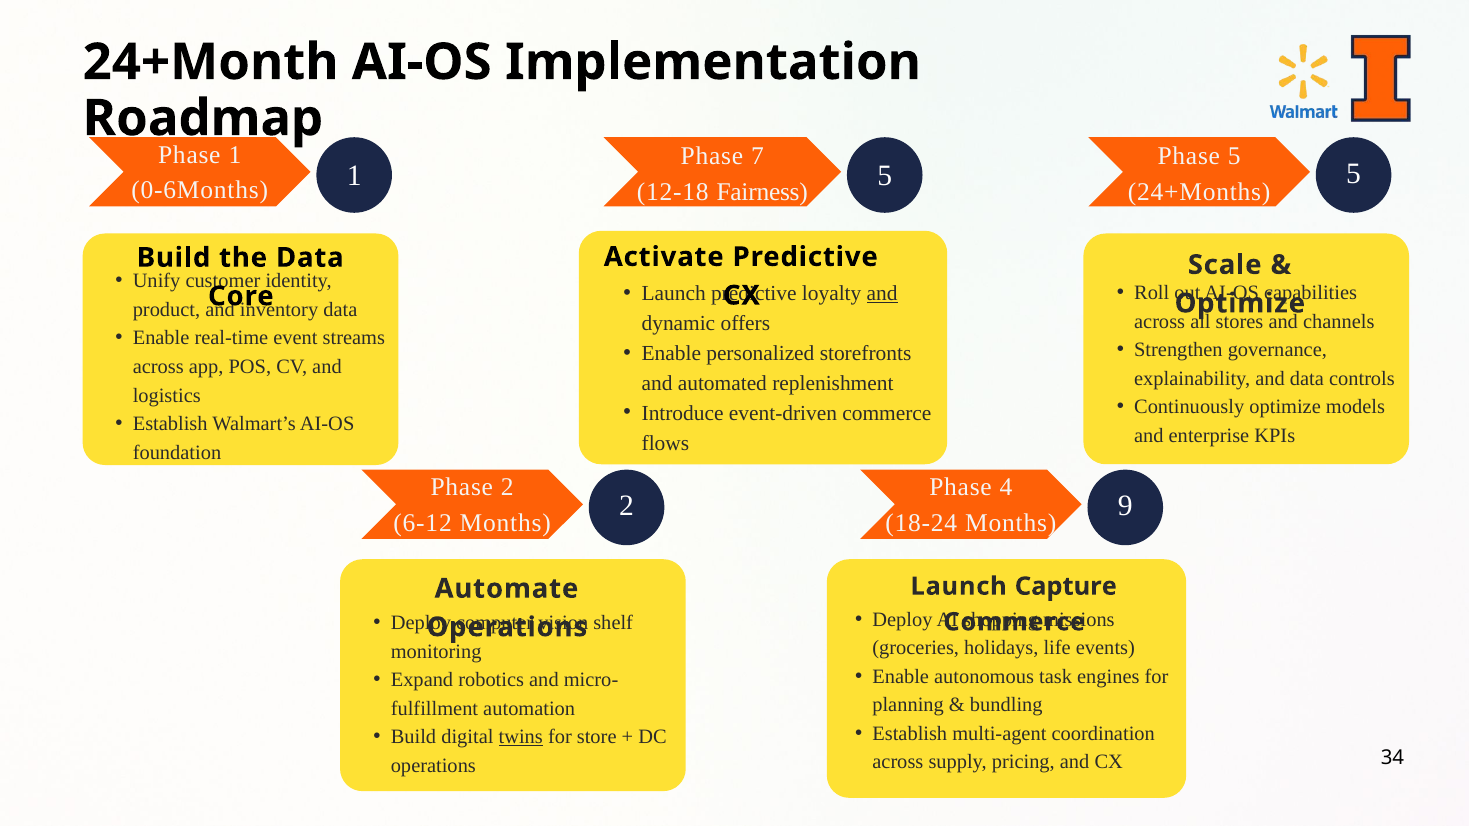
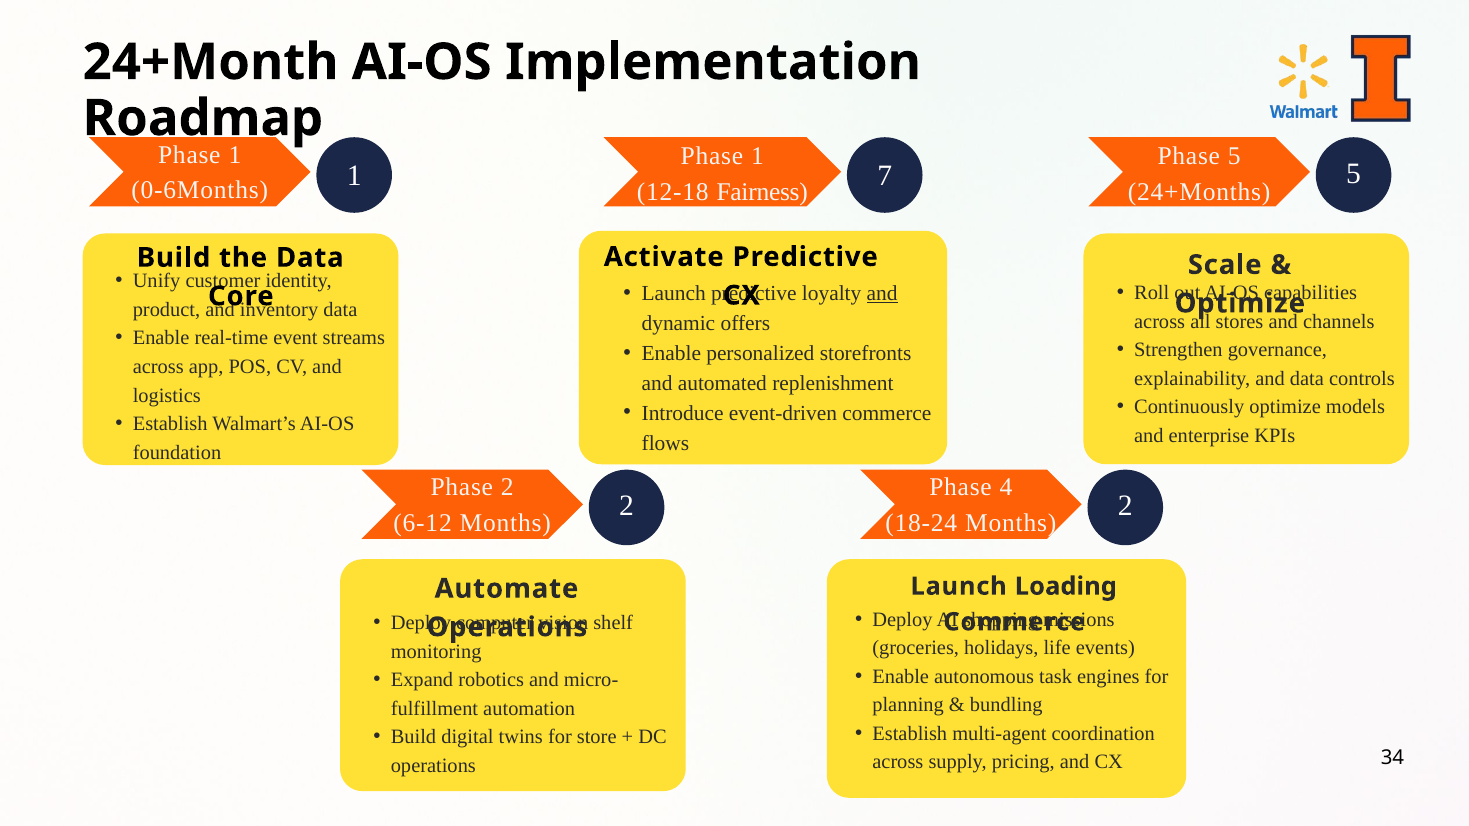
7: 7 -> 1 (757, 156)
1 5: 5 -> 7 (885, 175)
2 9: 9 -> 2 (1125, 506)
Capture: Capture -> Loading (1066, 587)
twins underline: present -> none (521, 737)
